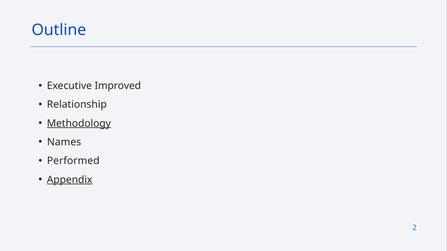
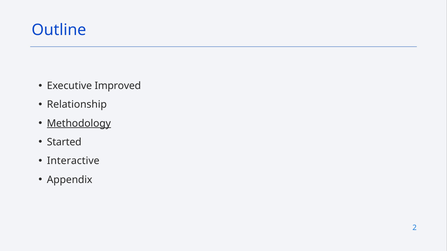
Names: Names -> Started (64, 142)
Performed: Performed -> Interactive (73, 161)
Appendix underline: present -> none (70, 180)
